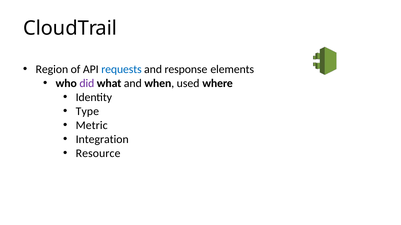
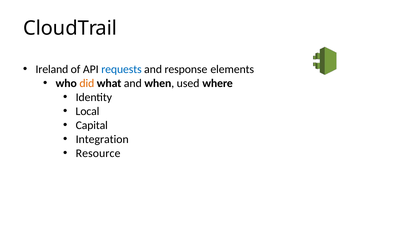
Region: Region -> Ireland (52, 69)
did colour: purple -> orange (87, 83)
Type: Type -> Local (87, 111)
Metric: Metric -> Capital (92, 125)
